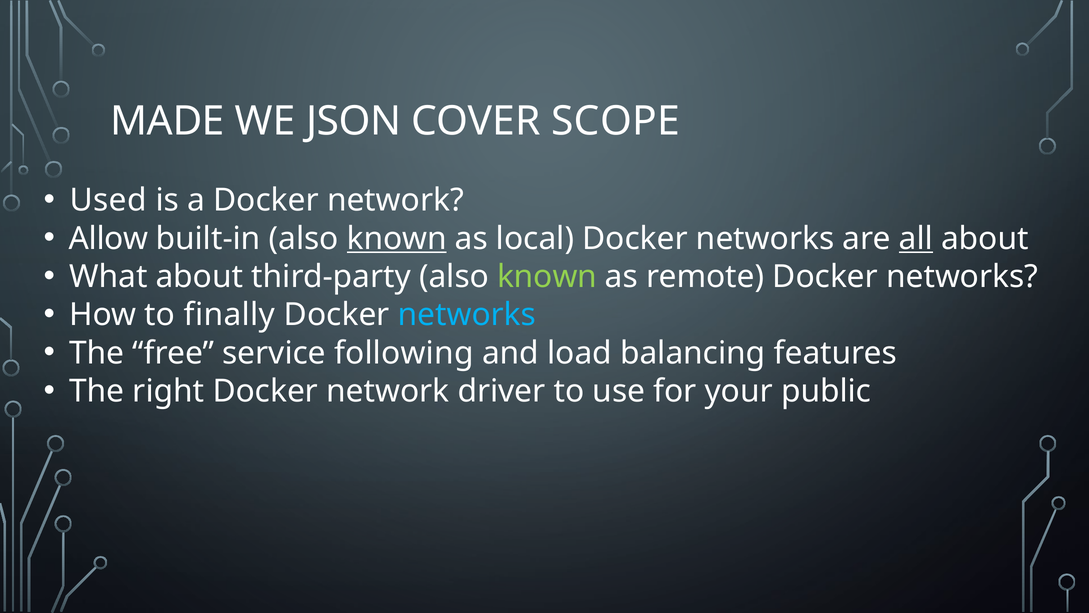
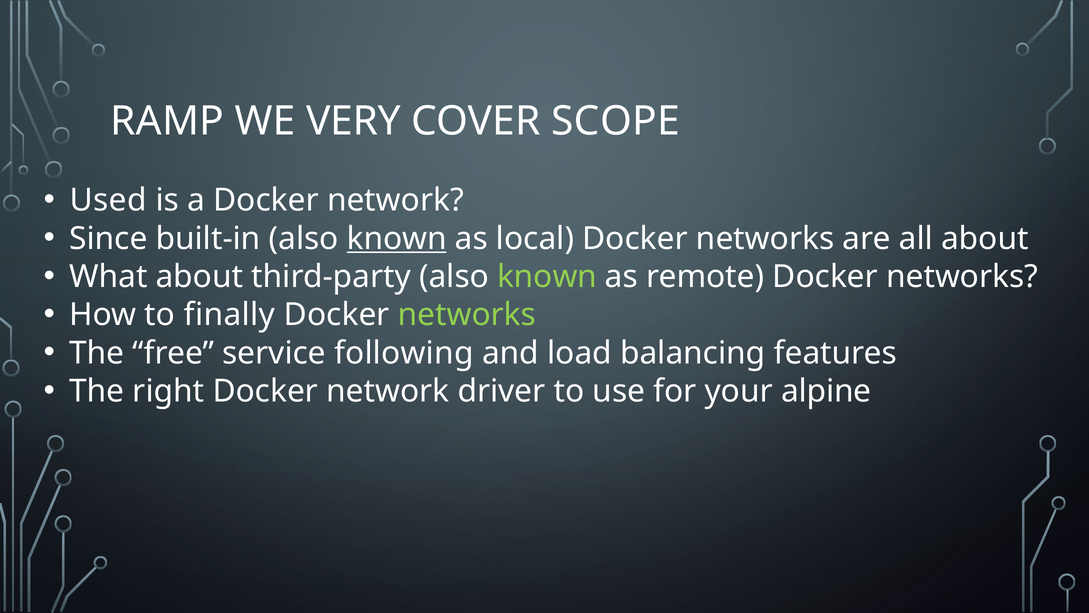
MADE: MADE -> RAMP (167, 121)
JSON: JSON -> VERY (354, 121)
Allow: Allow -> Since (108, 238)
all underline: present -> none (916, 238)
networks colour: light blue -> light green (467, 315)
public: public -> alpine (826, 391)
